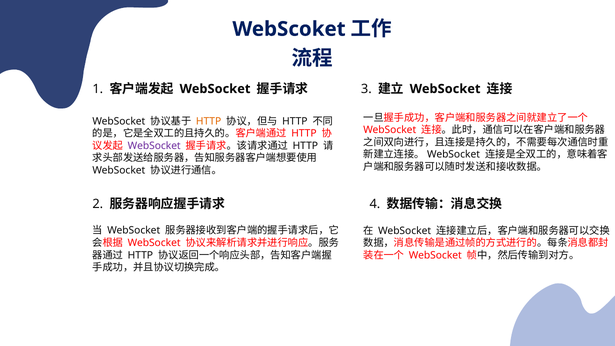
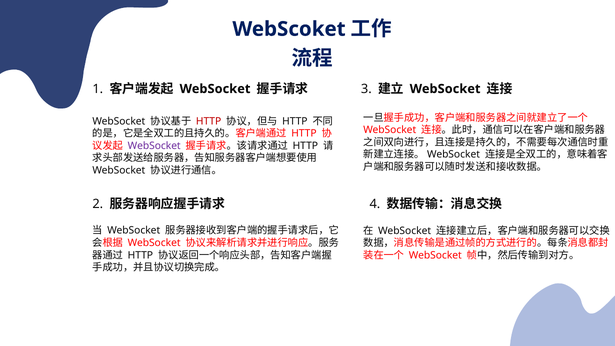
HTTP colour: orange -> red (209, 121)
